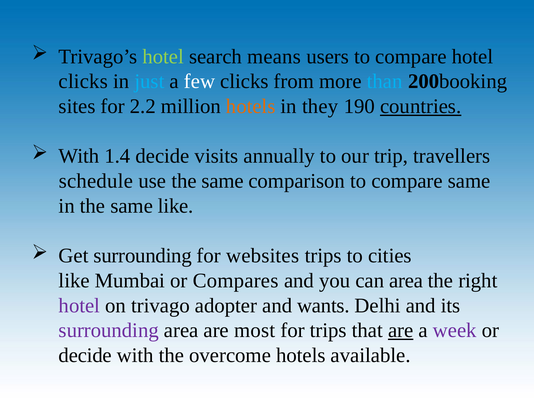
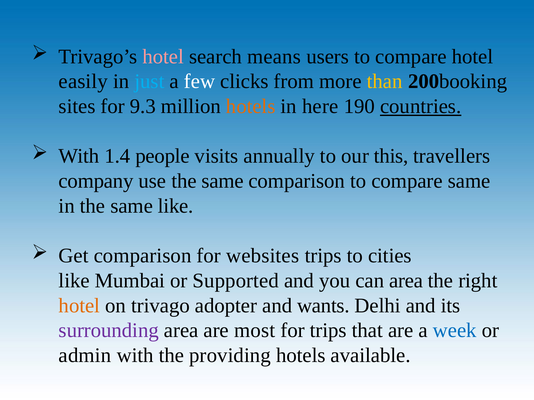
hotel colour: light green -> pink (163, 57)
clicks: clicks -> easily (83, 82)
than colour: light blue -> yellow (385, 82)
2.2: 2.2 -> 9.3 (143, 106)
they: they -> here (320, 106)
1.4 decide: decide -> people (163, 156)
trip: trip -> this (391, 156)
schedule: schedule -> company (96, 181)
Get surrounding: surrounding -> comparison (143, 256)
Compares: Compares -> Supported (236, 281)
hotel colour: purple -> orange (79, 306)
are underline: present -> none (401, 331)
week colour: purple -> blue (455, 331)
decide: decide -> admin (85, 356)
overcome: overcome -> providing (230, 356)
